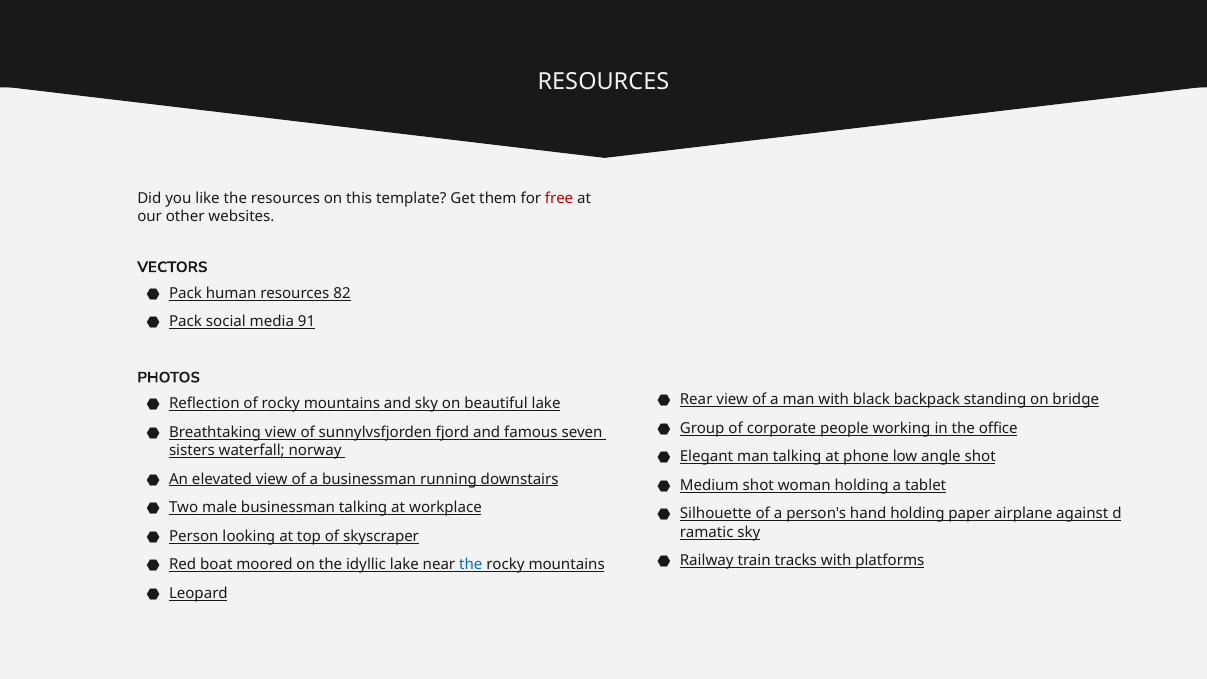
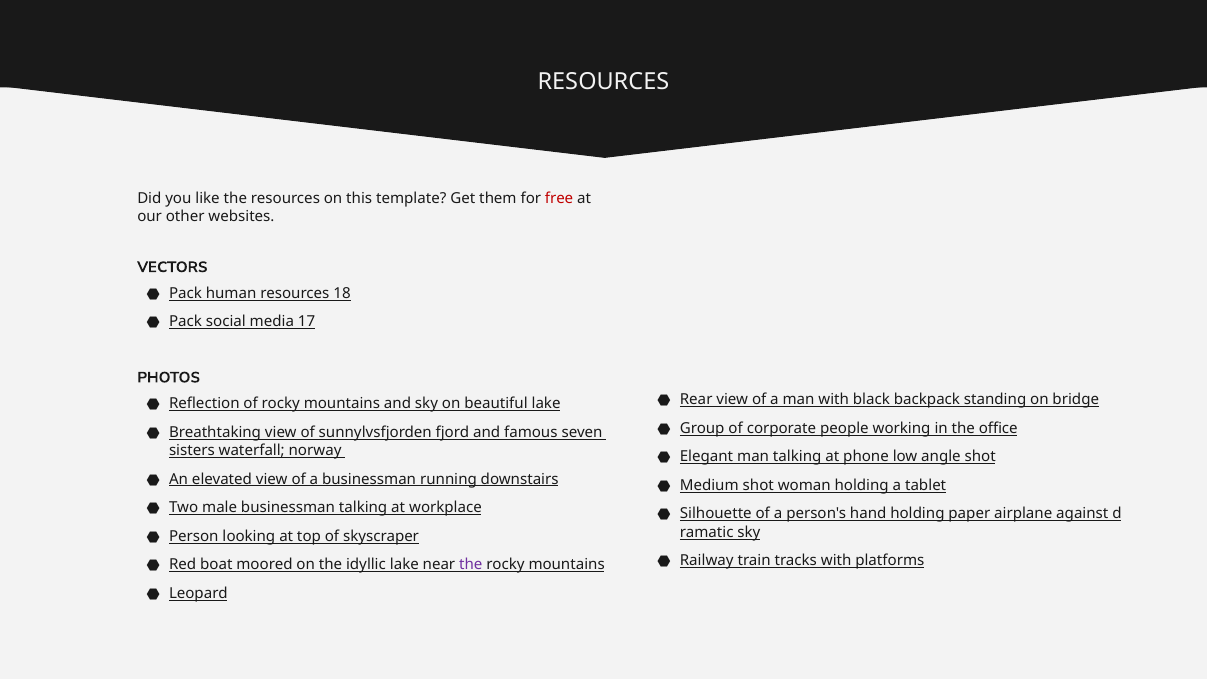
82: 82 -> 18 (342, 293)
91: 91 -> 17 (307, 322)
the colour: blue -> purple (471, 565)
